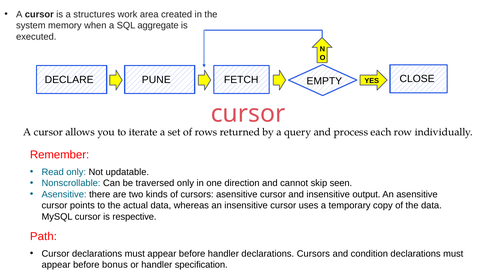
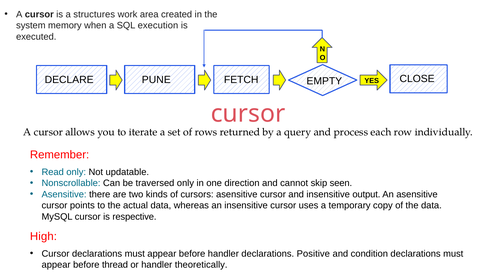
aggregate: aggregate -> execution (158, 25)
Path: Path -> High (43, 236)
declarations Cursors: Cursors -> Positive (313, 254)
bonus: bonus -> thread (115, 265)
specification: specification -> theoretically (201, 265)
